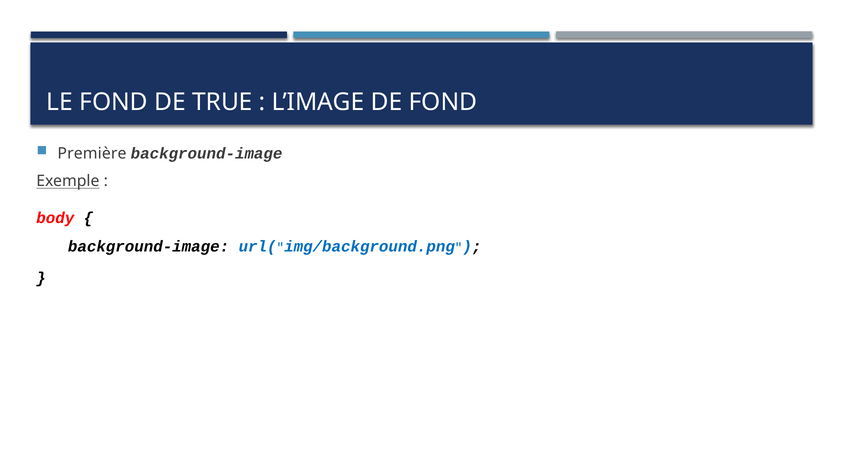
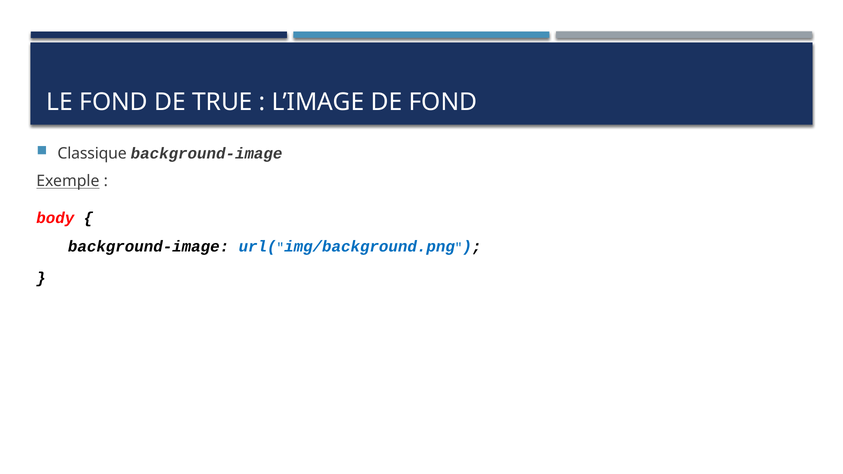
Première: Première -> Classique (92, 154)
